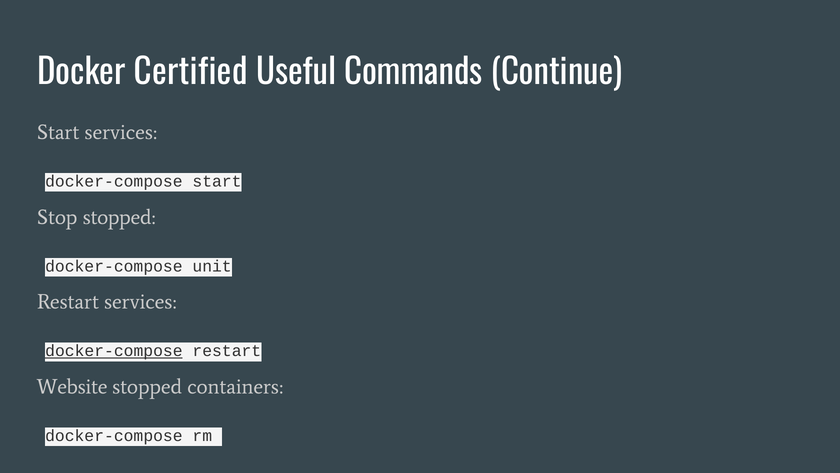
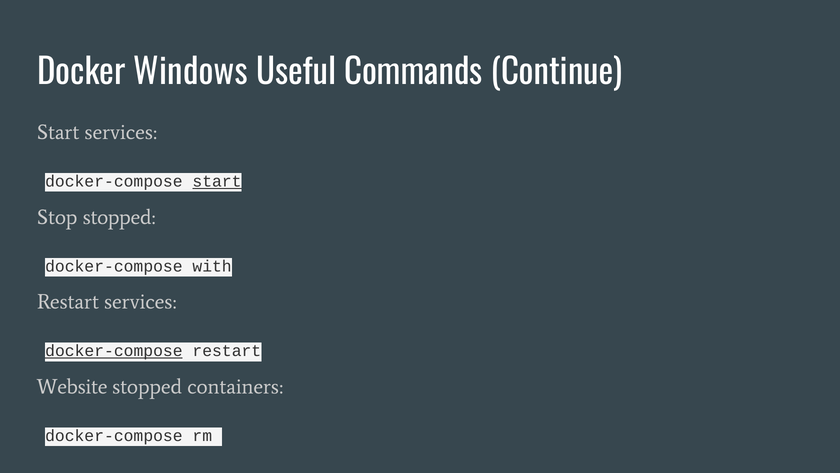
Certified: Certified -> Windows (191, 73)
start underline: none -> present (217, 181)
unit: unit -> with (212, 266)
